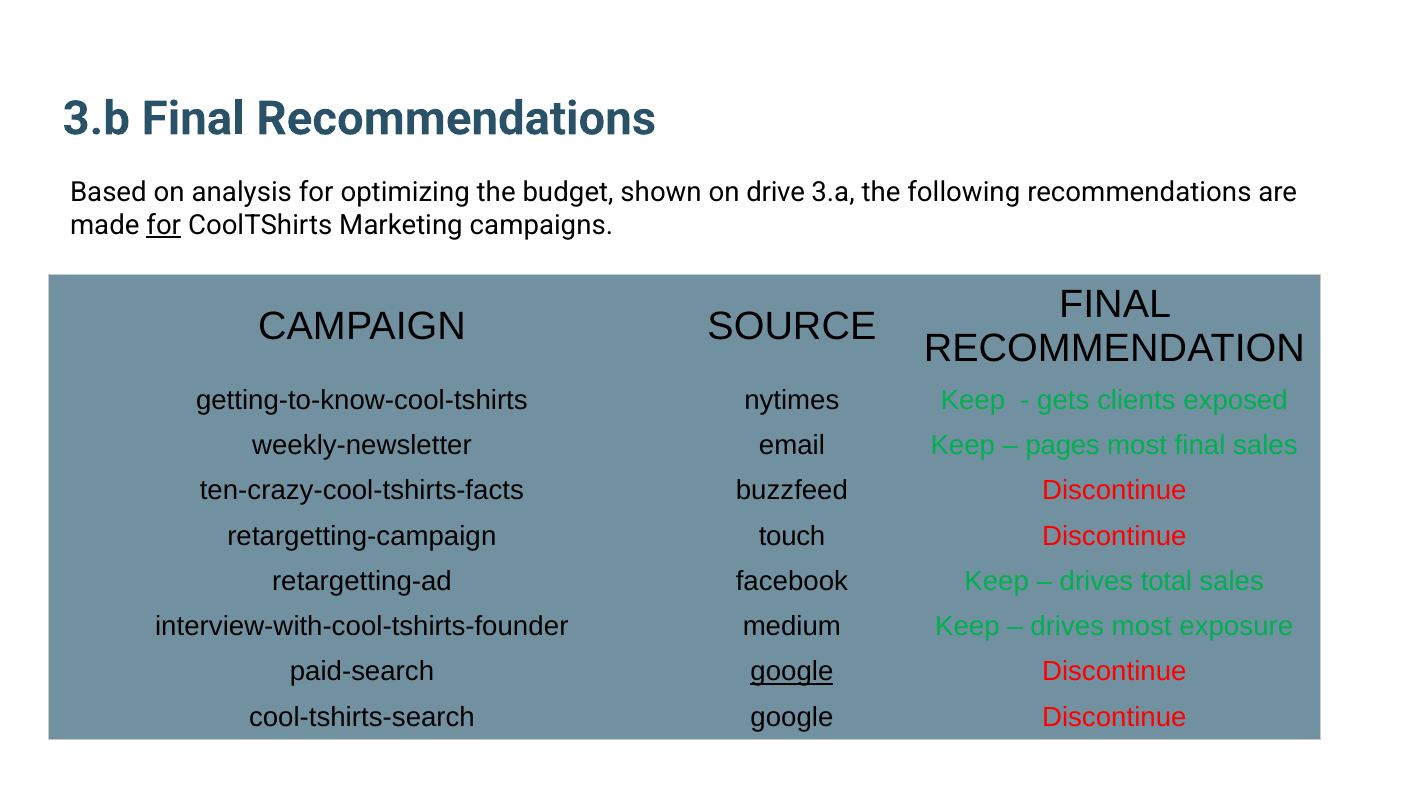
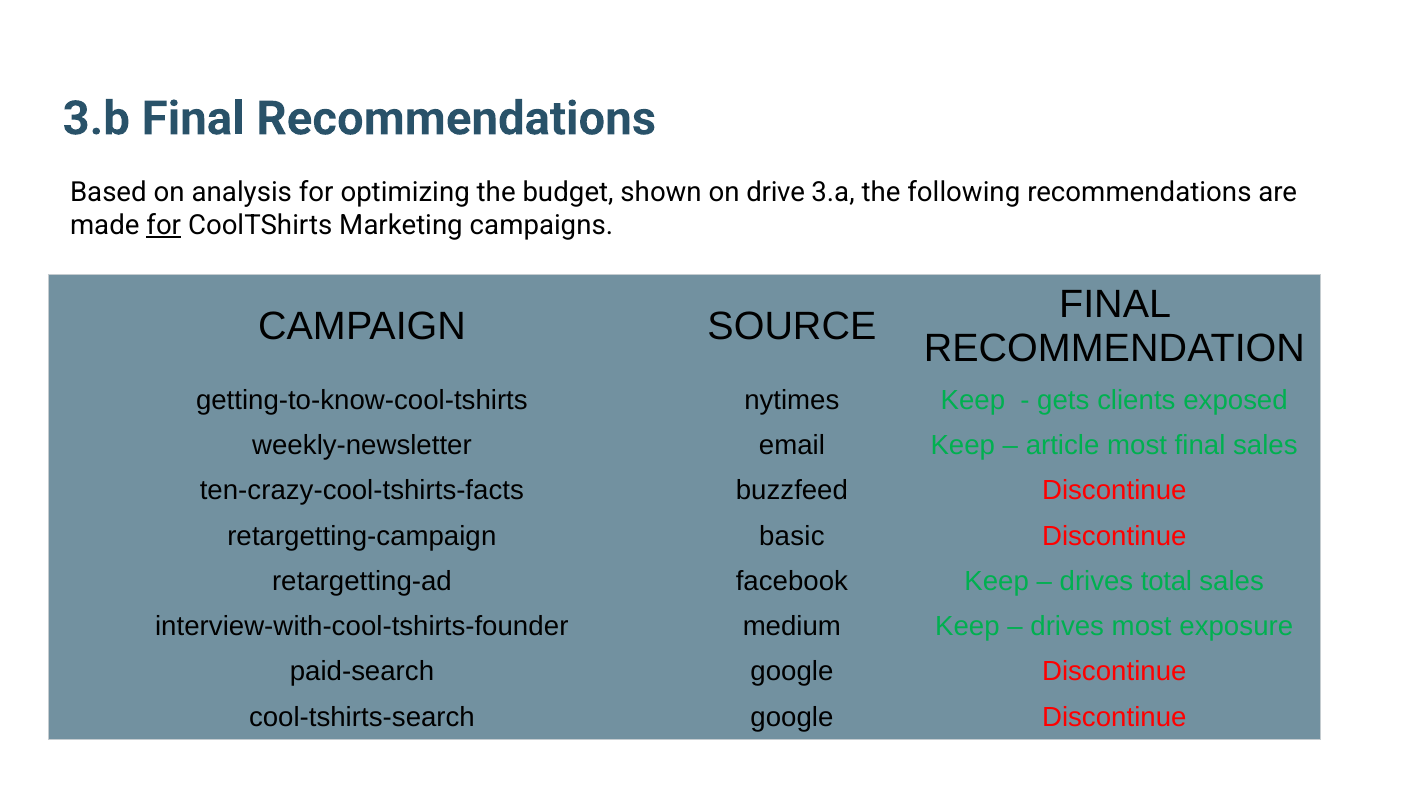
pages: pages -> article (1063, 445)
touch: touch -> basic (792, 536)
google underline: present -> none (792, 672)
